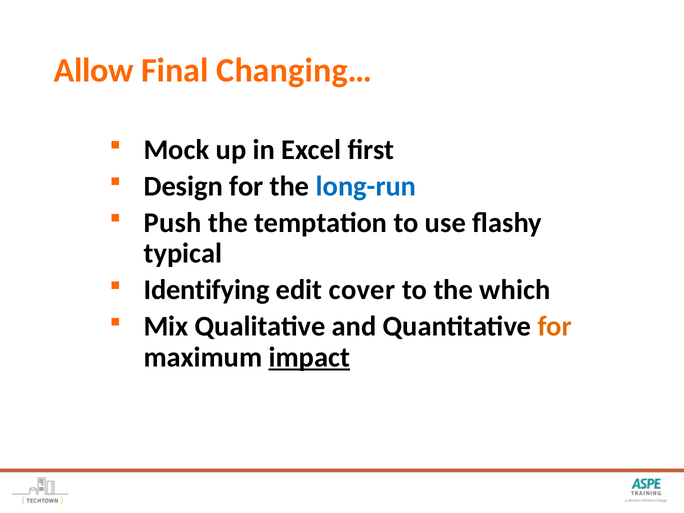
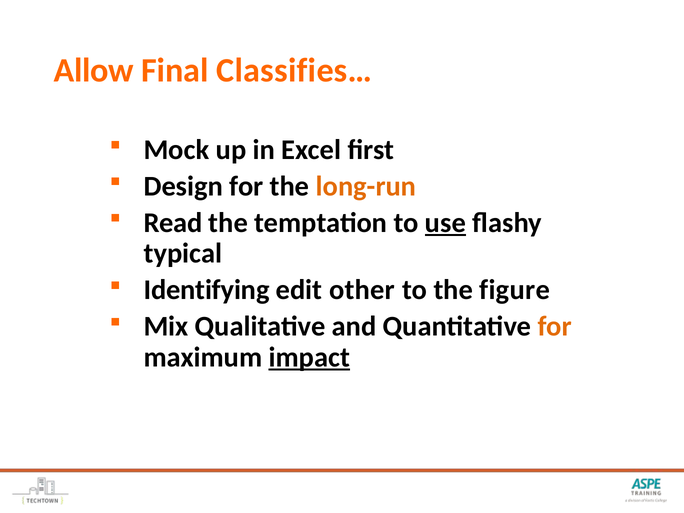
Changing…: Changing… -> Classifies… (294, 70)
long-run colour: blue -> orange (366, 186)
Push: Push -> Read (173, 223)
use underline: none -> present (445, 223)
cover: cover -> other (362, 290)
which: which -> figure (515, 290)
